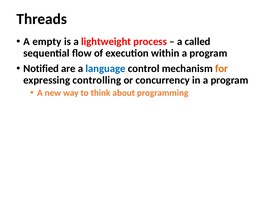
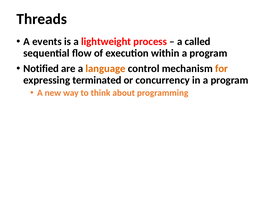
empty: empty -> events (47, 41)
language colour: blue -> orange (106, 68)
controlling: controlling -> terminated (97, 80)
